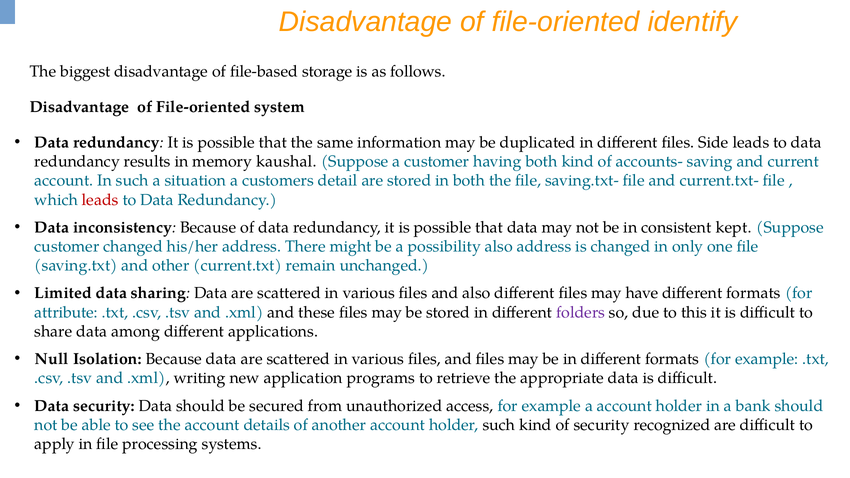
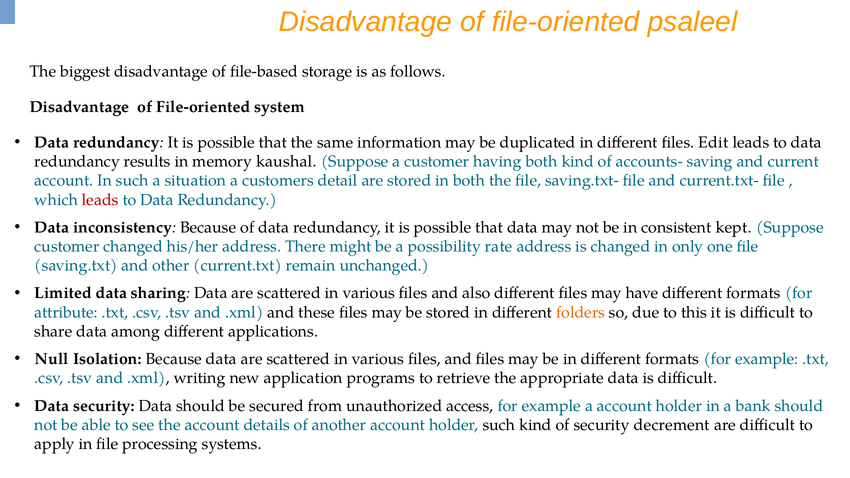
identify: identify -> psaleel (693, 22)
Side: Side -> Edit (713, 142)
possibility also: also -> rate (499, 247)
folders colour: purple -> orange (581, 312)
recognized: recognized -> decrement (672, 425)
